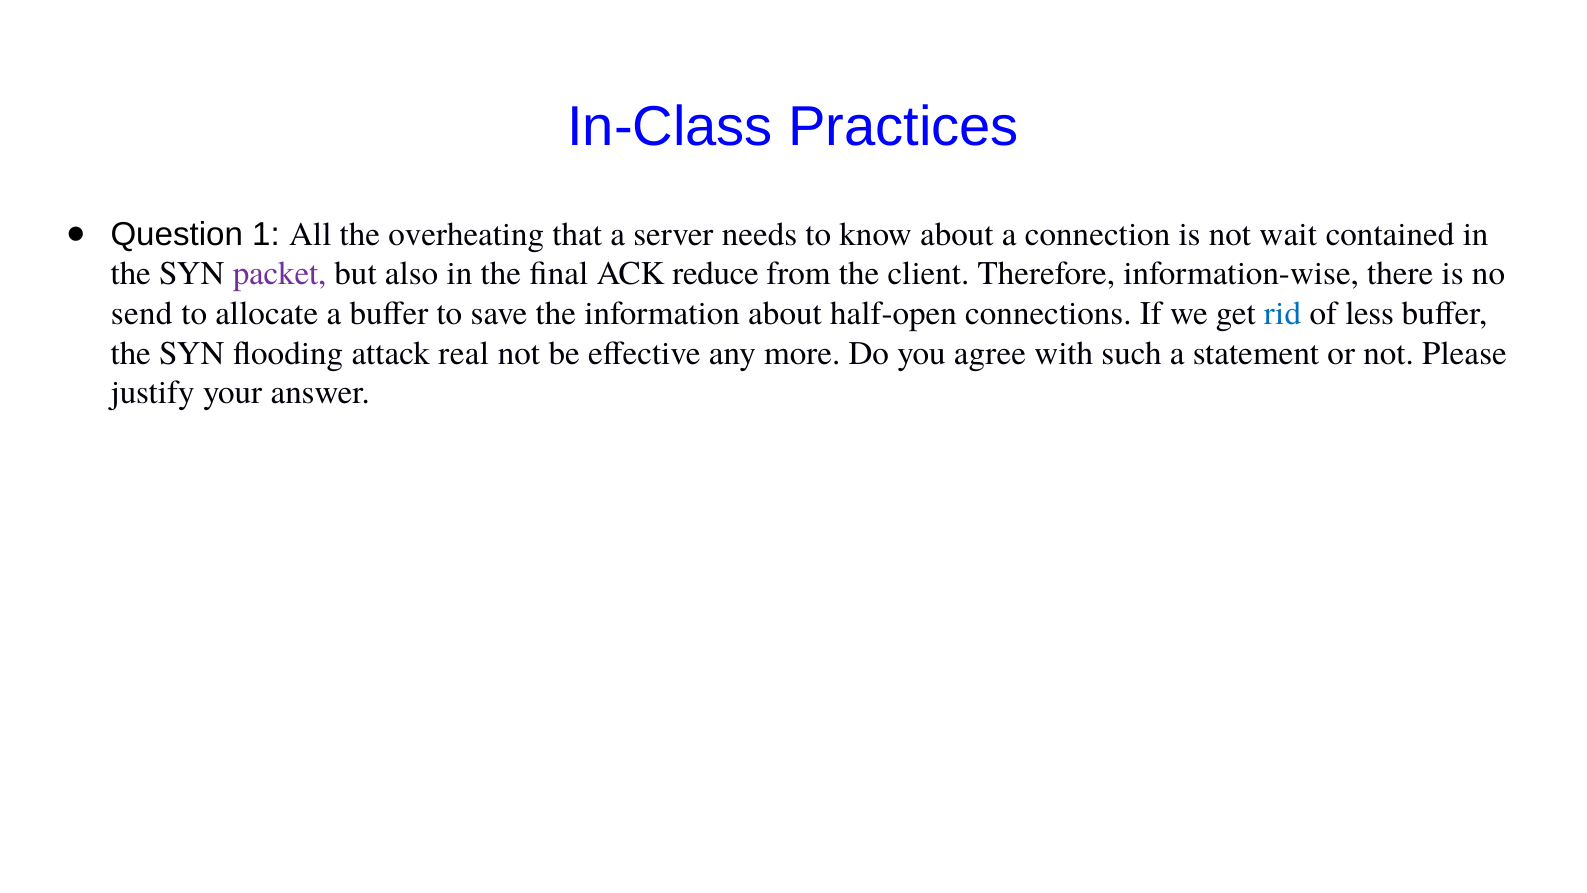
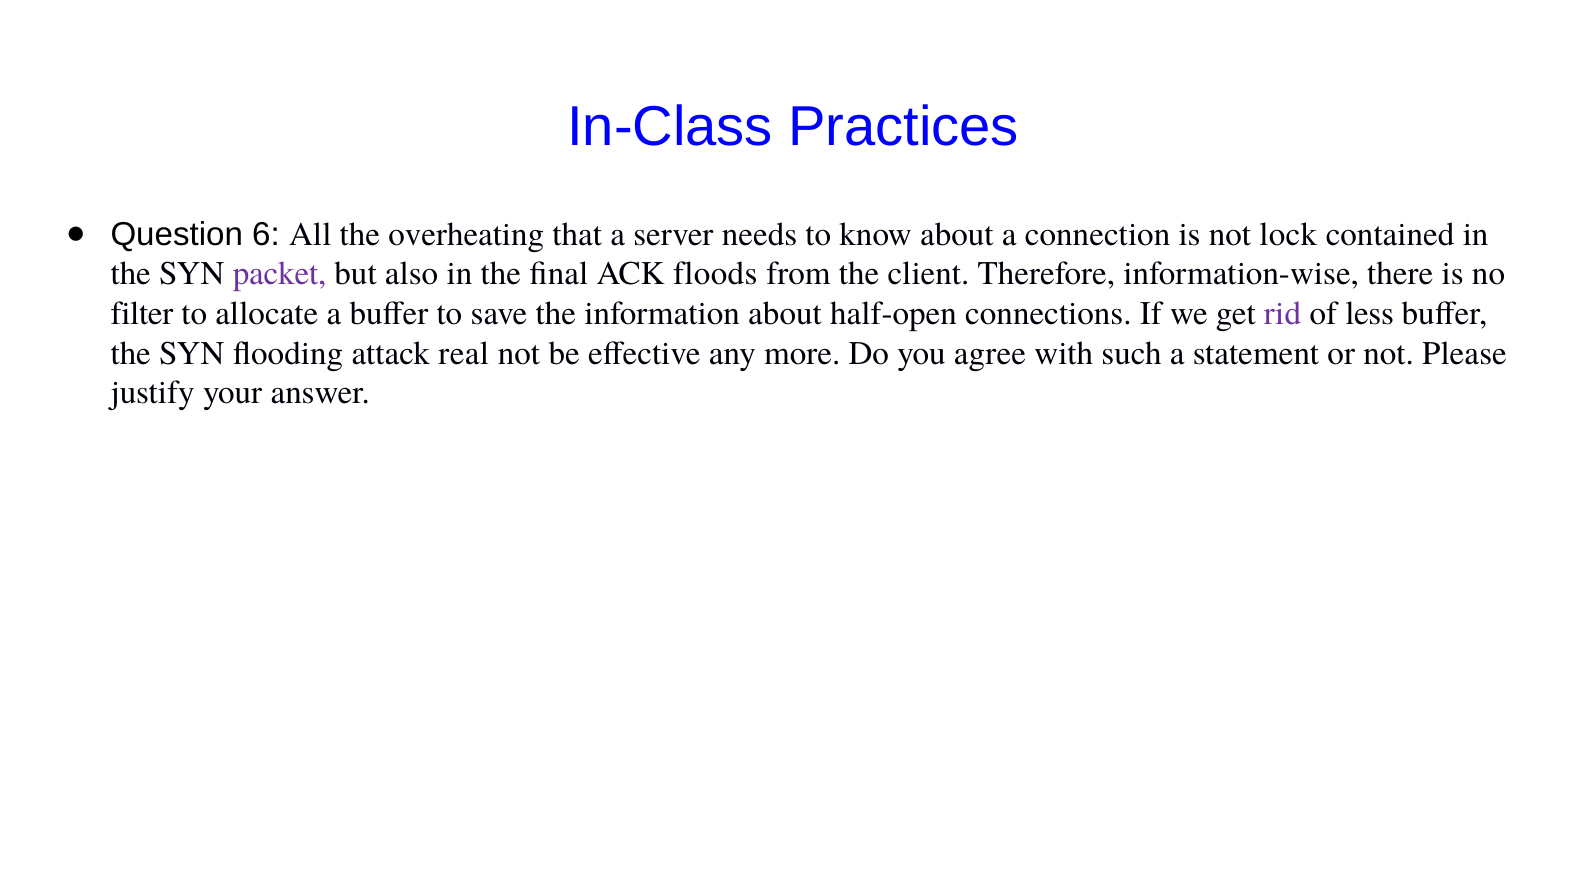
1: 1 -> 6 (266, 234)
wait: wait -> lock (1288, 234)
reduce: reduce -> floods (715, 274)
send: send -> filter (142, 313)
rid colour: blue -> purple (1283, 313)
